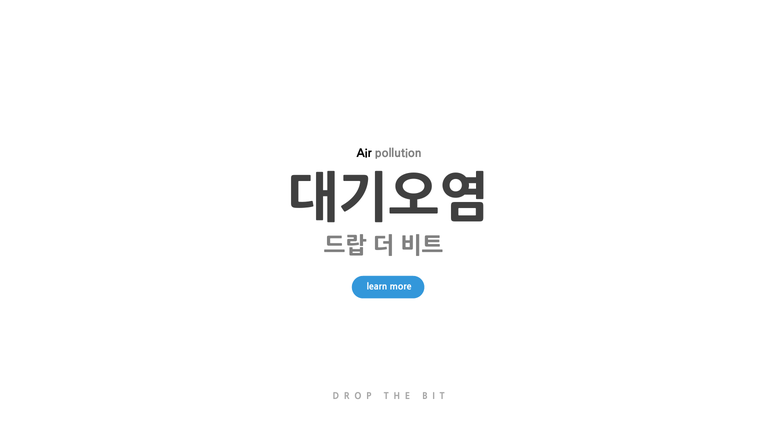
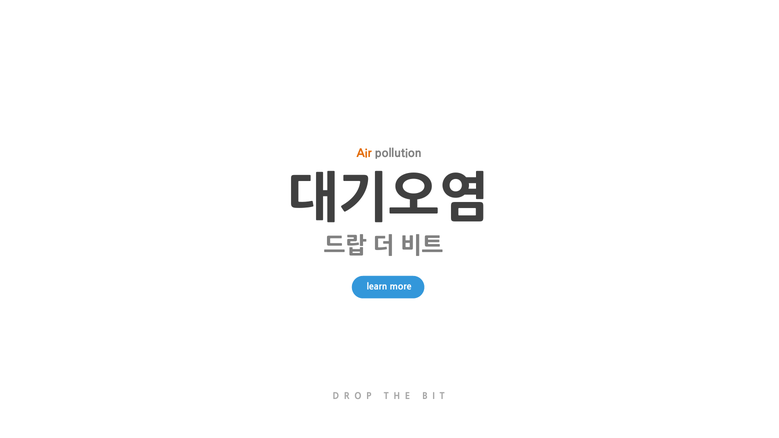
Air colour: black -> orange (364, 154)
